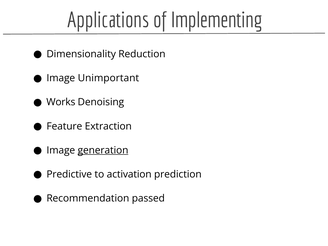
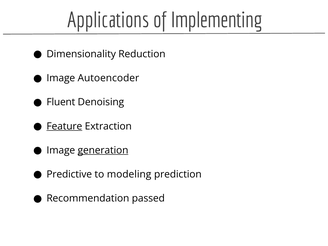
Unimportant: Unimportant -> Autoencoder (108, 78)
Works: Works -> Fluent (61, 102)
Feature underline: none -> present (64, 126)
activation: activation -> modeling (129, 174)
